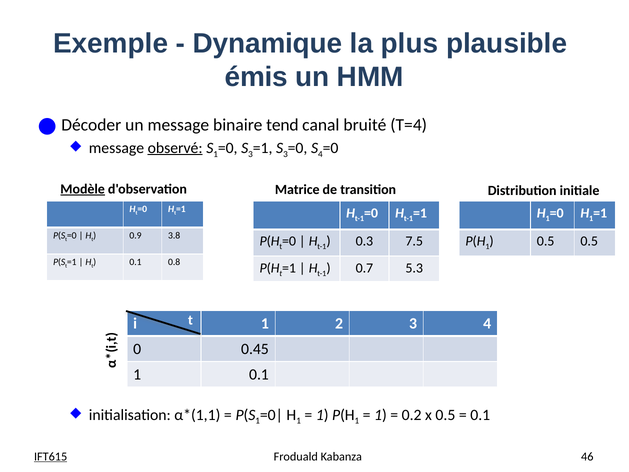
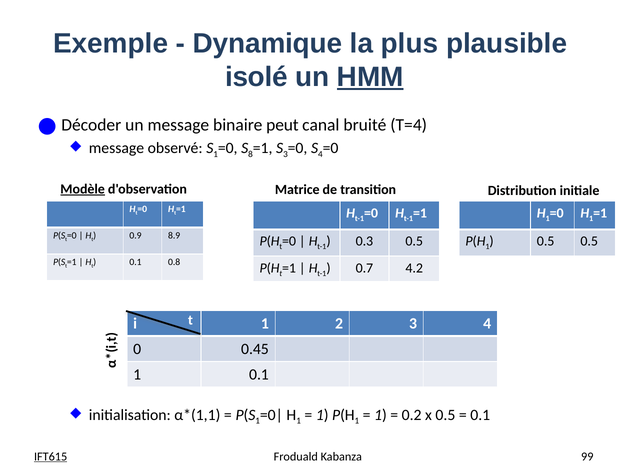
émis: émis -> isolé (256, 77)
HMM underline: none -> present (370, 77)
tend: tend -> peut (282, 125)
observé underline: present -> none (175, 148)
3: 3 -> 8 (251, 154)
3.8: 3.8 -> 8.9 (174, 236)
0.3 7.5: 7.5 -> 0.5 (414, 241)
5.3: 5.3 -> 4.2 (414, 268)
46: 46 -> 99 (587, 456)
